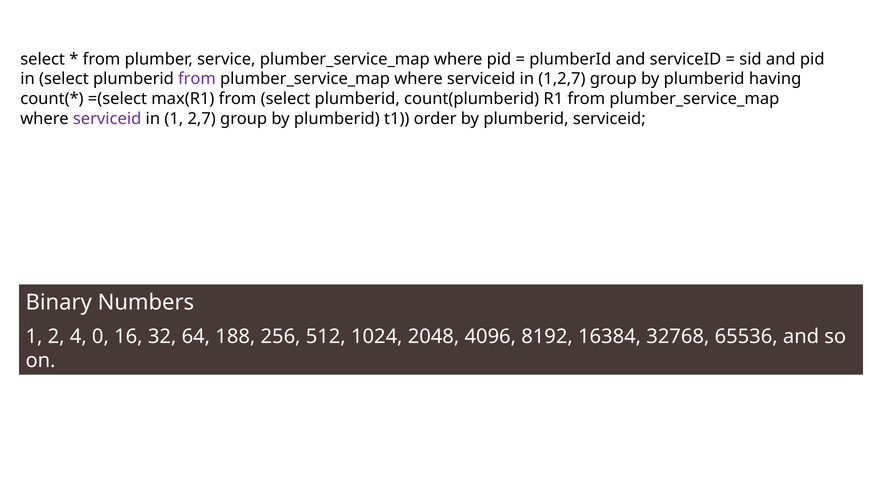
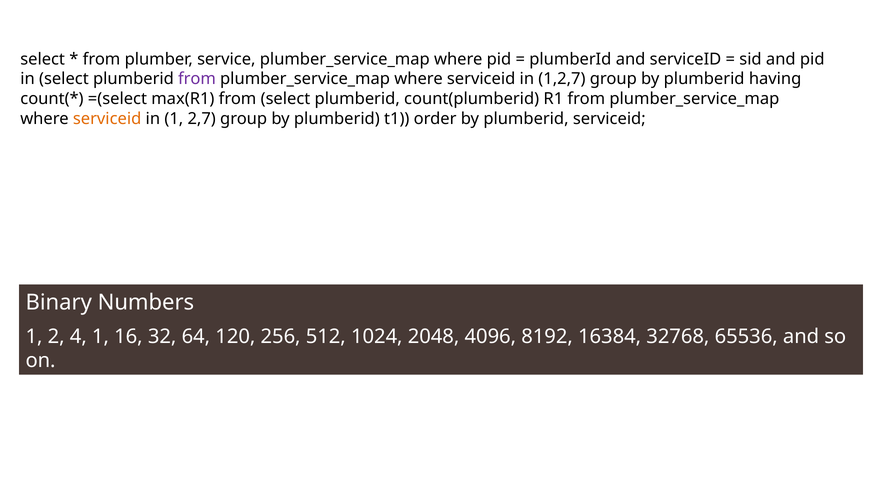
serviceid colour: purple -> orange (107, 119)
4 0: 0 -> 1 (100, 337)
188: 188 -> 120 (235, 337)
